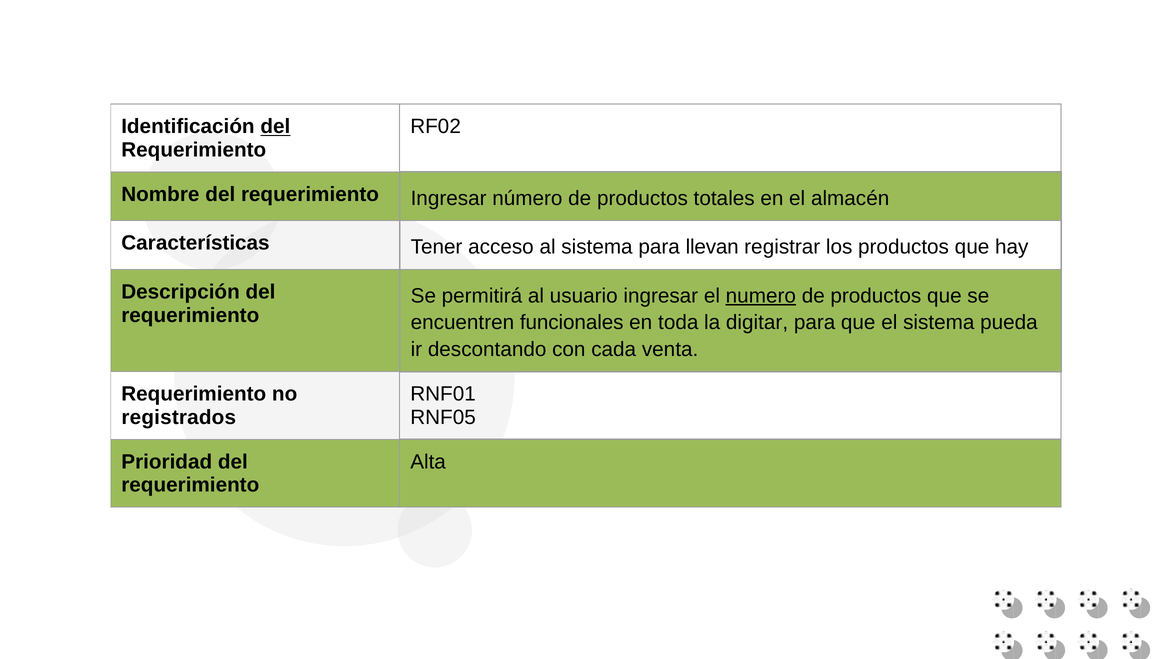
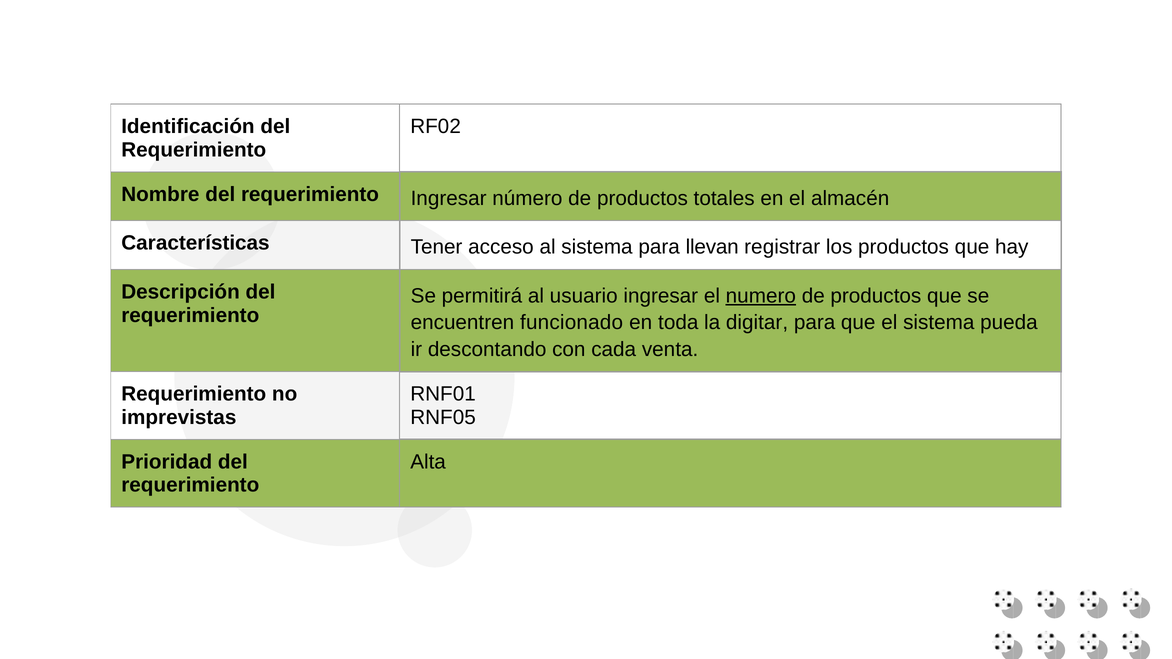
del underline: present -> none (275, 127)
funcionales: funcionales -> funcionado (572, 323)
registrados: registrados -> imprevistas (179, 418)
